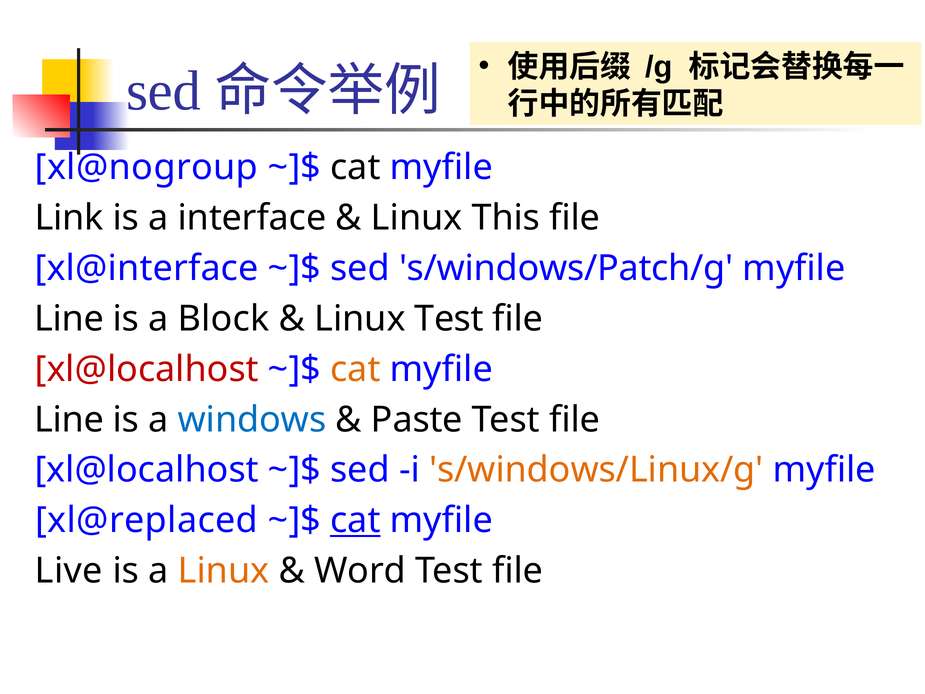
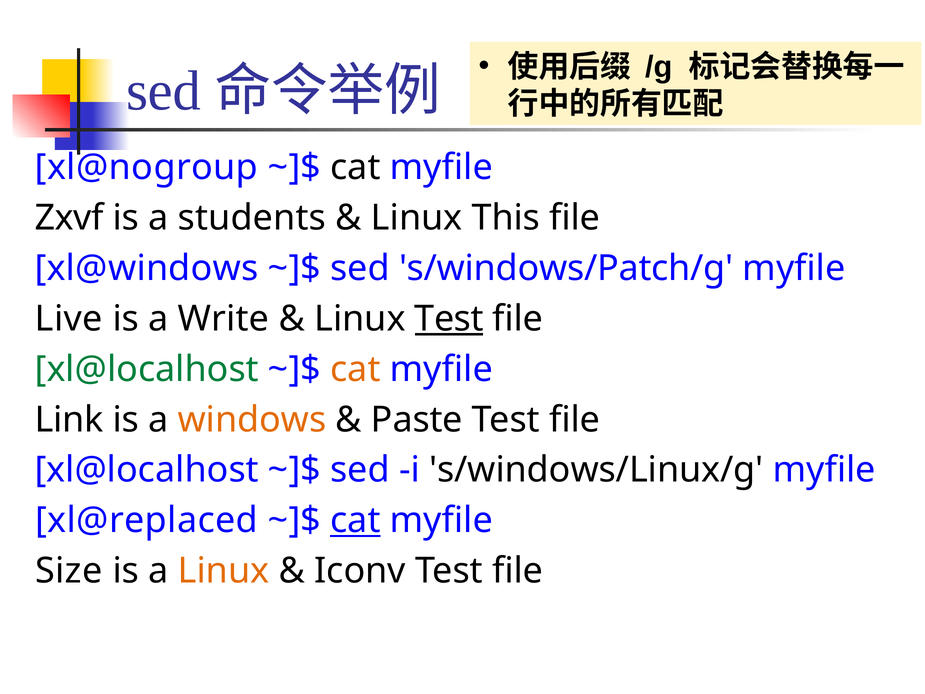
Link: Link -> Zxvf (69, 218)
interface: interface -> students (252, 218)
xl@interface: xl@interface -> xl@windows (147, 268)
Line: Line -> Live (69, 319)
Block: Block -> Write (224, 319)
Test underline: none -> present (449, 319)
xl@localhost colour: red -> green (147, 369)
Line: Line -> Link (69, 419)
windows colour: blue -> orange (252, 419)
s/windows/Linux/g colour: orange -> black (596, 470)
Live: Live -> Size (69, 571)
Word: Word -> Iconv (360, 571)
